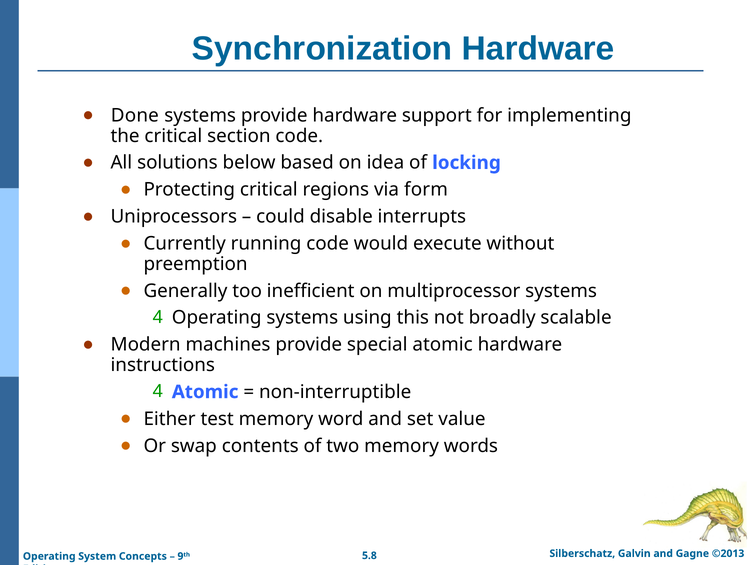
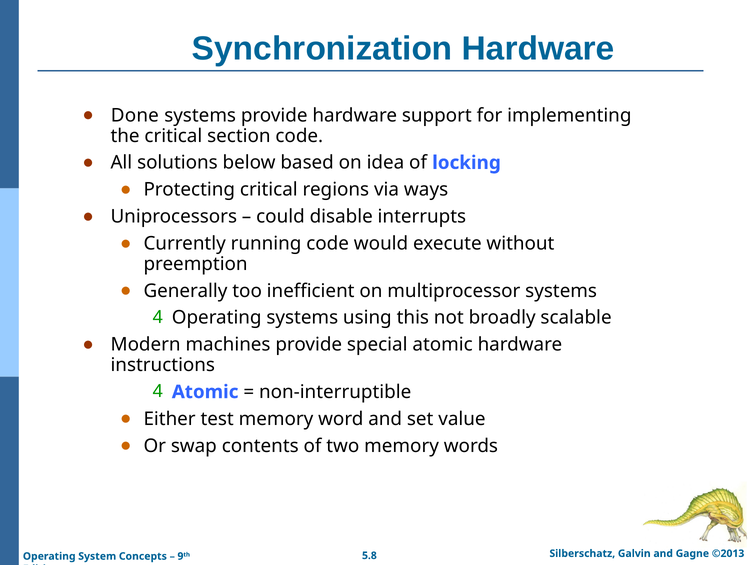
form: form -> ways (426, 190)
